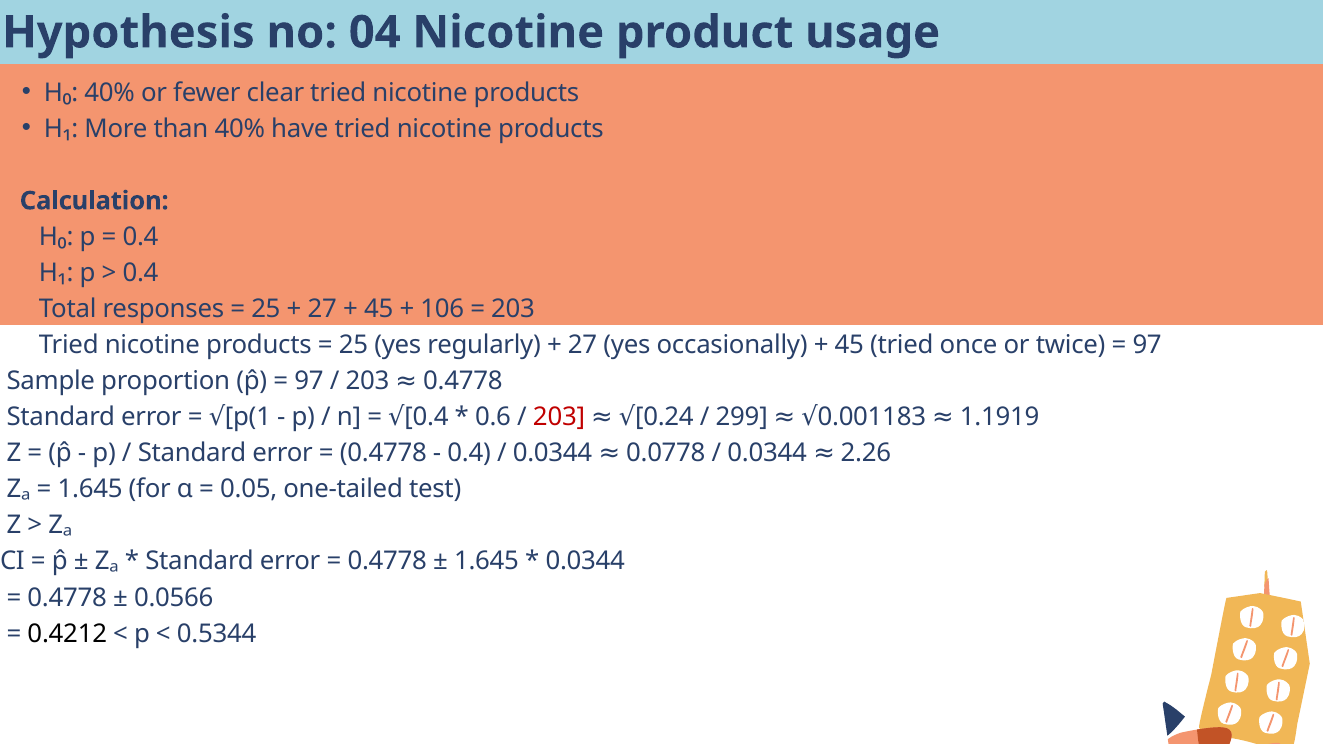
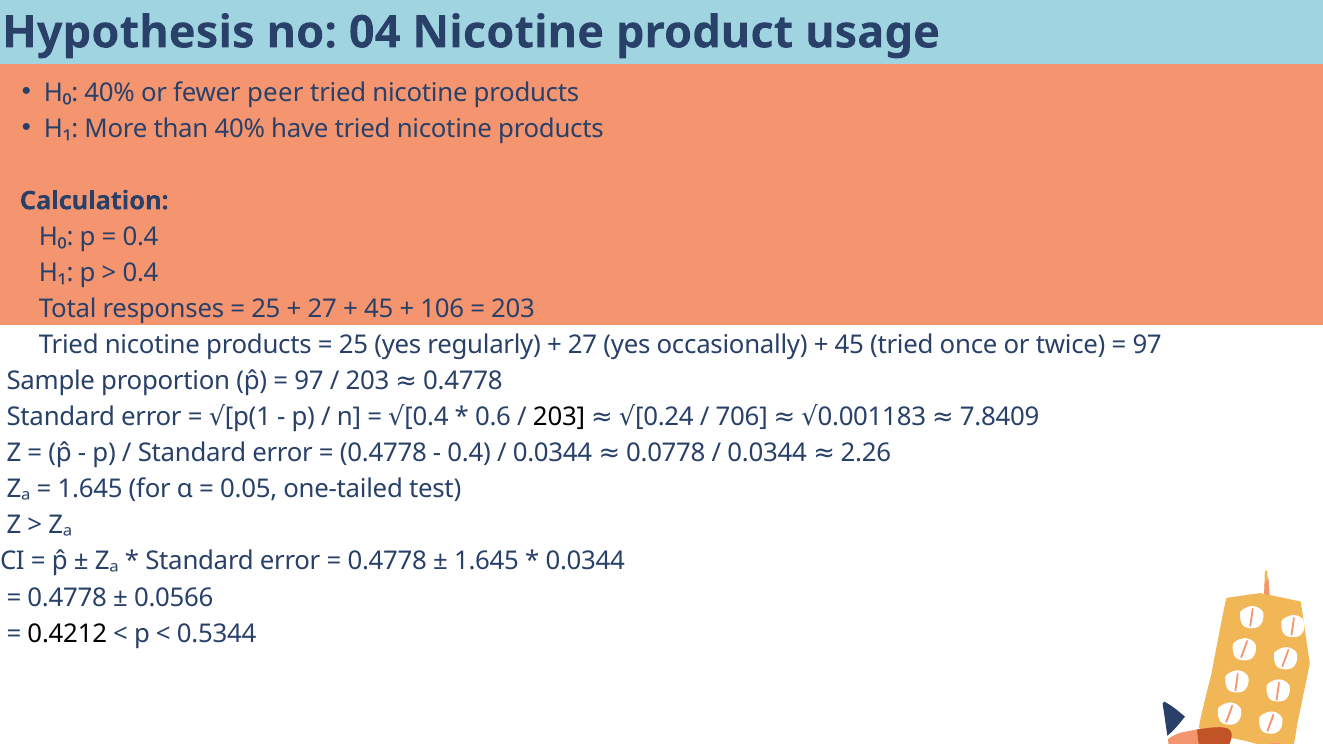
clear: clear -> peer (275, 93)
203 colour: red -> black (559, 417)
299: 299 -> 706 (742, 417)
1.1919: 1.1919 -> 7.8409 (1000, 417)
